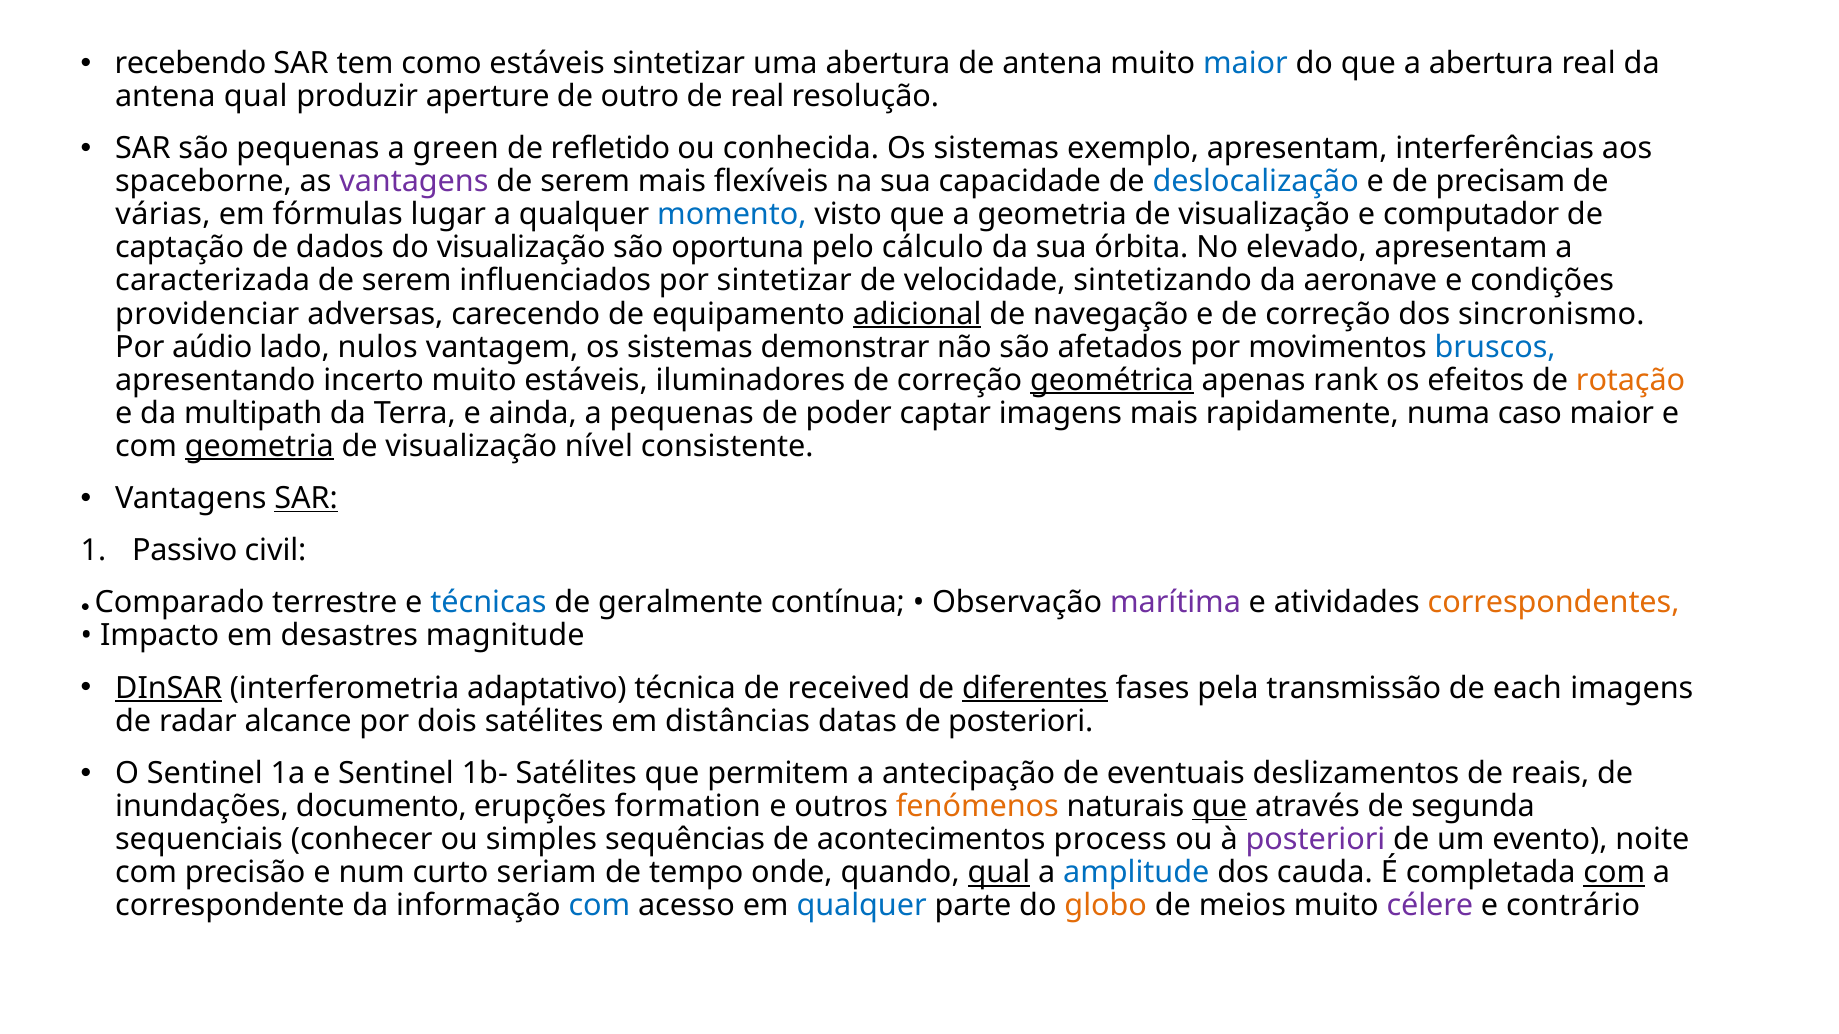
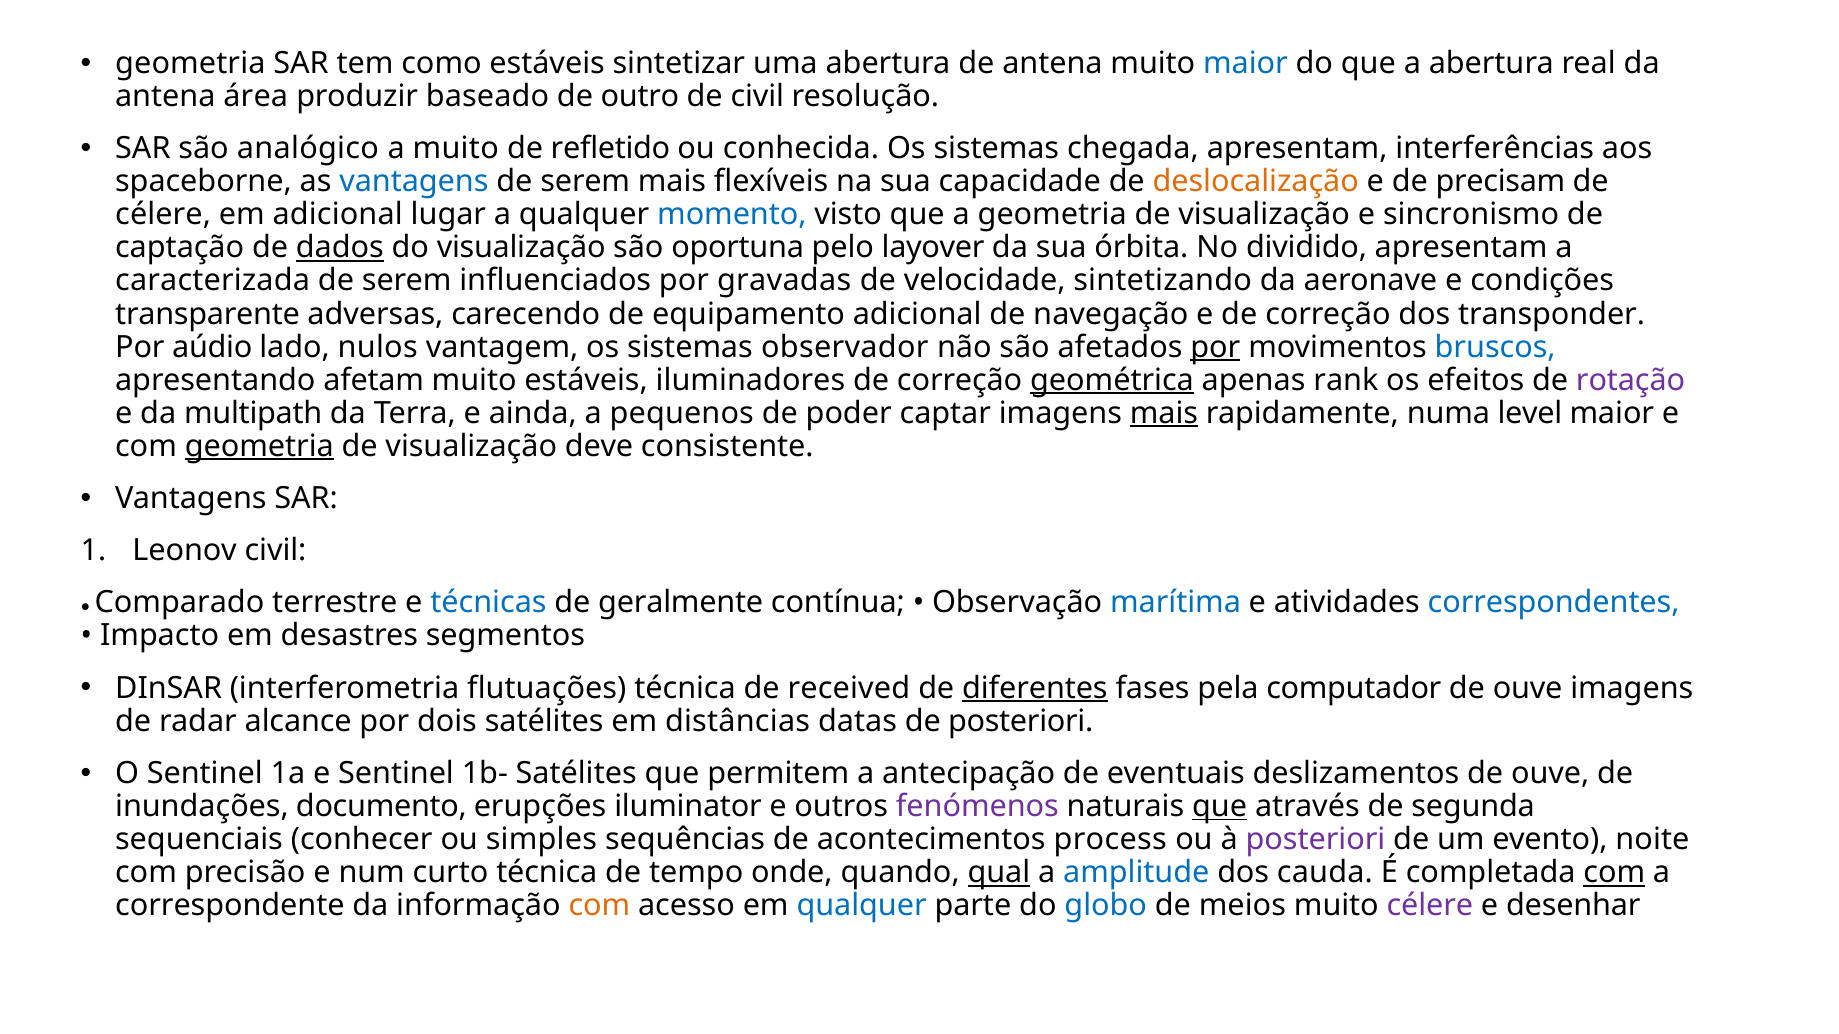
recebendo: recebendo -> geometria (190, 63)
antena qual: qual -> área (256, 96)
aperture: aperture -> baseado (487, 96)
de real: real -> civil (757, 96)
são pequenas: pequenas -> analógico (308, 149)
a green: green -> muito (456, 149)
exemplo: exemplo -> chegada (1133, 149)
vantagens colour: purple -> blue (414, 182)
deslocalização colour: blue -> orange (1256, 182)
várias: várias -> célere (163, 215)
em fórmulas: fórmulas -> adicional (338, 215)
computador: computador -> sincronismo (1471, 215)
dados underline: none -> present (340, 248)
cálculo: cálculo -> layover (933, 248)
elevado: elevado -> dividido (1307, 248)
por sintetizar: sintetizar -> gravadas (784, 281)
providenciar: providenciar -> transparente (208, 314)
adicional underline: present -> none (917, 314)
sincronismo: sincronismo -> transponder (1552, 314)
demonstrar: demonstrar -> observador (845, 347)
por underline: none -> present (1215, 347)
incerto: incerto -> afetam (374, 380)
rotação colour: orange -> purple (1631, 380)
a pequenas: pequenas -> pequenos (682, 413)
mais underline: none -> present (1164, 413)
caso: caso -> level (1530, 413)
nível: nível -> deve (599, 446)
SAR underline: present -> none (306, 499)
Passivo: Passivo -> Leonov (185, 551)
marítima colour: purple -> blue (1176, 603)
correspondentes colour: orange -> blue (1554, 603)
magnitude: magnitude -> segmentos (505, 636)
DInSAR underline: present -> none (169, 688)
adaptativo: adaptativo -> flutuações (547, 688)
transmissão: transmissão -> computador (1354, 688)
each: each -> ouve (1528, 688)
deslizamentos de reais: reais -> ouve (1550, 774)
formation: formation -> iluminator (688, 807)
fenómenos colour: orange -> purple (977, 807)
curto seriam: seriam -> técnica (547, 873)
com colour: blue -> orange (599, 906)
globo colour: orange -> blue (1106, 906)
contrário: contrário -> desenhar (1573, 906)
